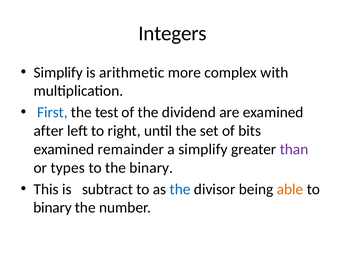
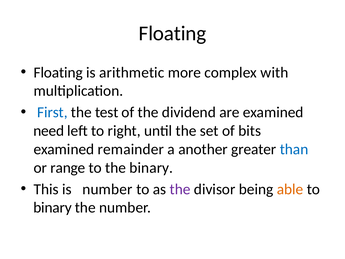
Integers: Integers -> Floating (173, 33)
Simplify: Simplify -> Floating (58, 72)
after: after -> need (49, 131)
a simplify: simplify -> another (203, 149)
than colour: purple -> blue (294, 149)
types: types -> range (68, 168)
is subtract: subtract -> number (107, 189)
the colour: blue -> purple (180, 189)
